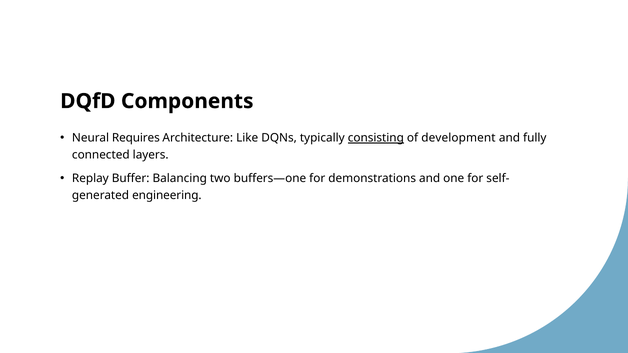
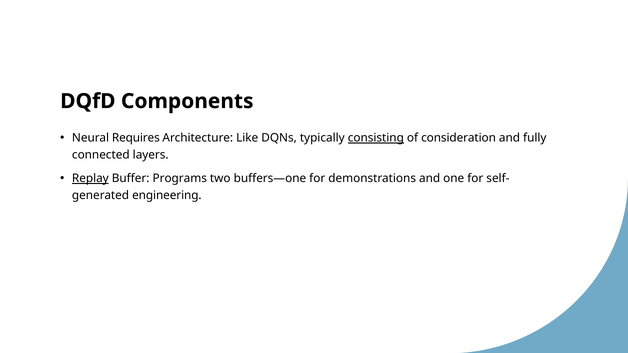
development: development -> consideration (459, 138)
Replay underline: none -> present (90, 179)
Balancing: Balancing -> Programs (180, 179)
